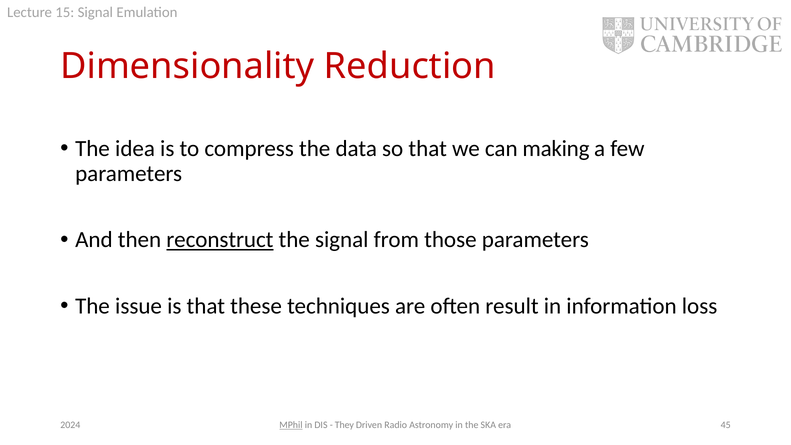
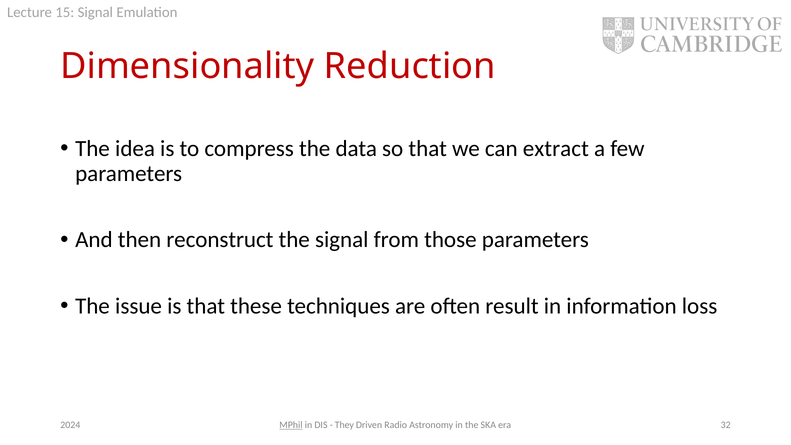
making: making -> extract (556, 149)
reconstruct underline: present -> none (220, 240)
45: 45 -> 32 (726, 425)
